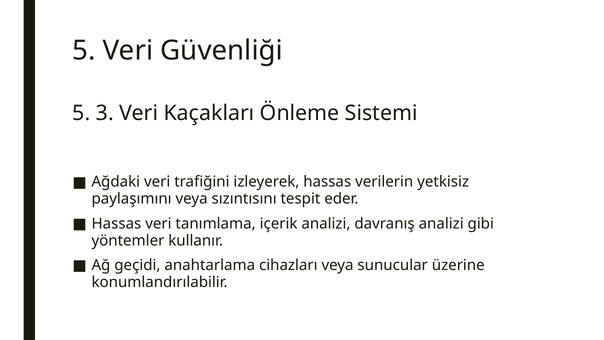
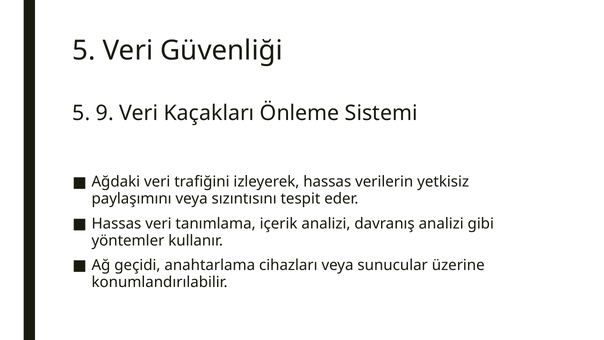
3: 3 -> 9 (105, 113)
